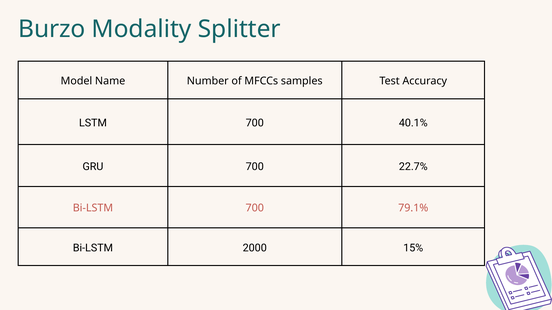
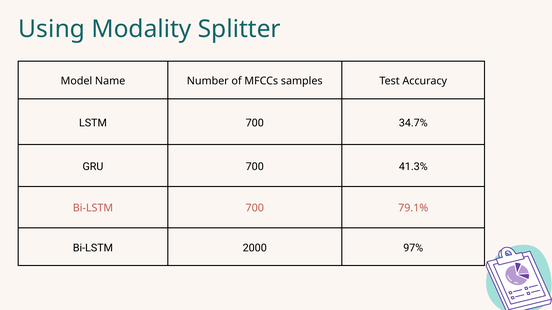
Burzo: Burzo -> Using (52, 29)
40.1%: 40.1% -> 34.7% (413, 123)
22.7%: 22.7% -> 41.3% (413, 167)
15%: 15% -> 97% (413, 248)
